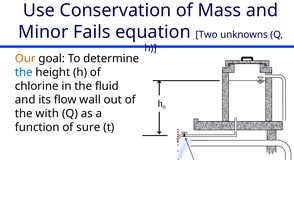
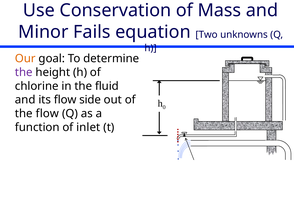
the colour: blue -> purple (24, 72)
wall: wall -> side (90, 100)
the with: with -> flow (47, 113)
sure: sure -> inlet (88, 127)
